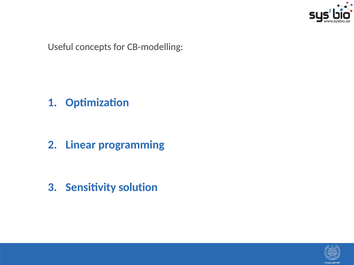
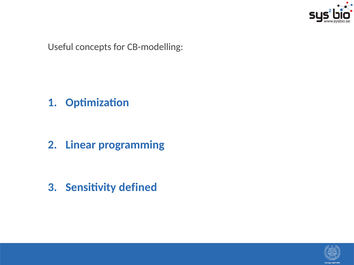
solution: solution -> defined (138, 188)
